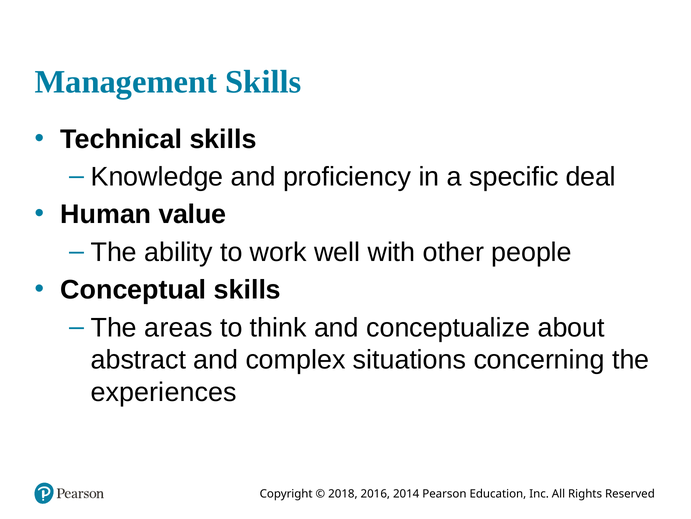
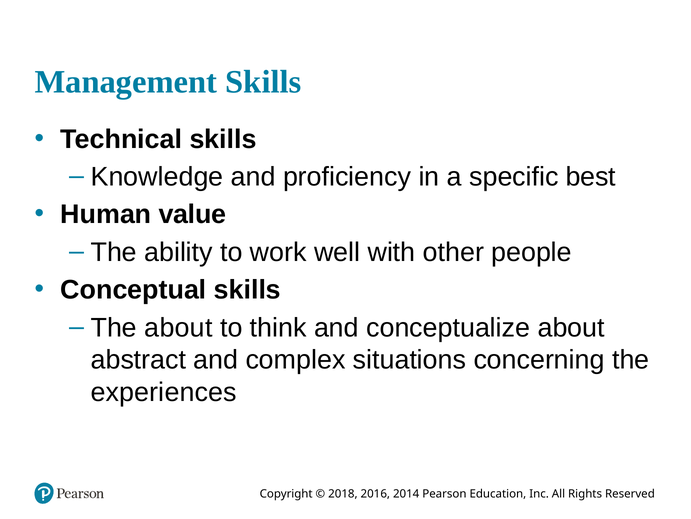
deal: deal -> best (591, 177)
The areas: areas -> about (178, 327)
